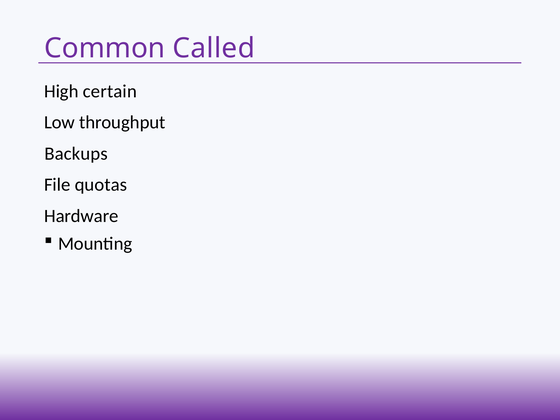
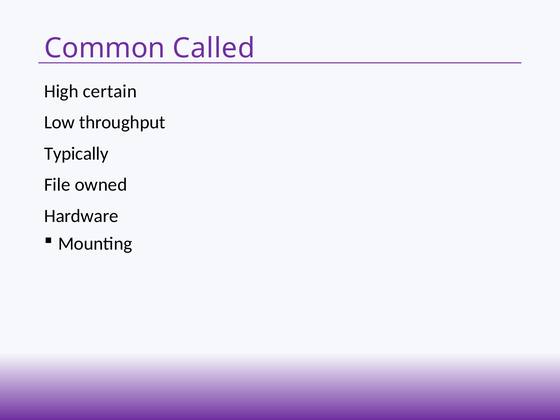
Backups: Backups -> Typically (76, 154)
quotas: quotas -> owned (101, 185)
